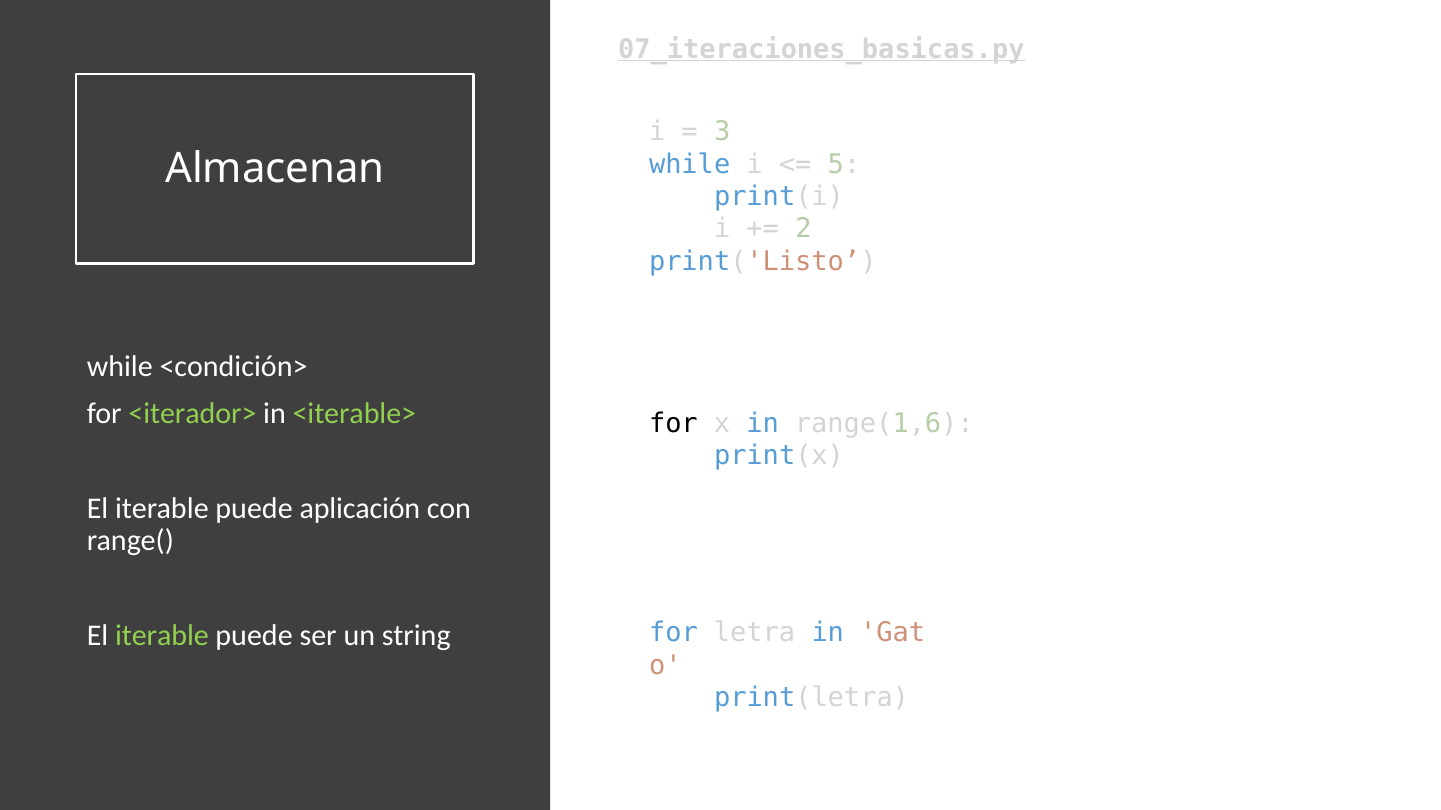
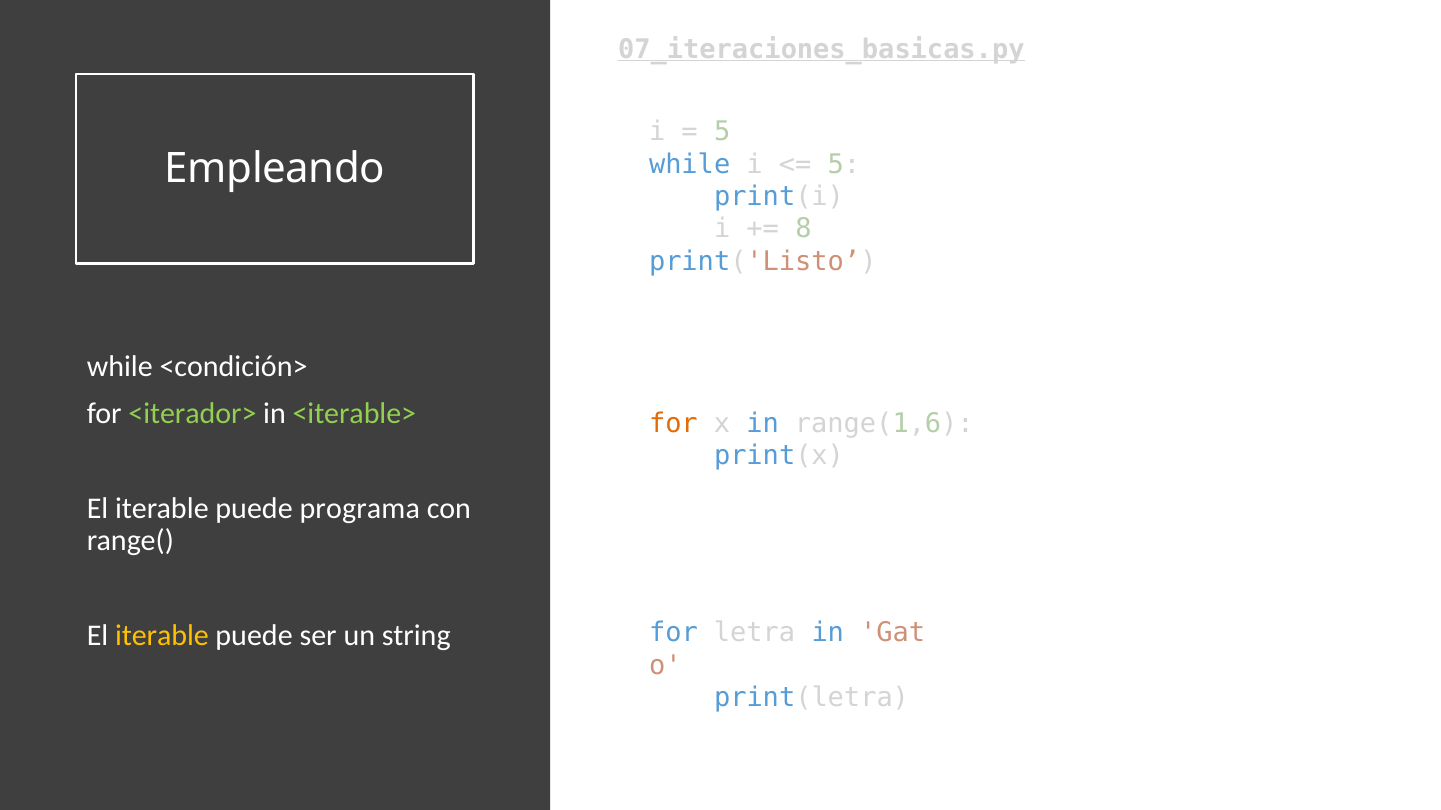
3: 3 -> 5 (722, 132)
Almacenan: Almacenan -> Empleando (275, 168)
2: 2 -> 8 (803, 229)
for colour: black -> orange (673, 424)
aplicación: aplicación -> programa (360, 509)
iterable colour: light green -> yellow (162, 636)
